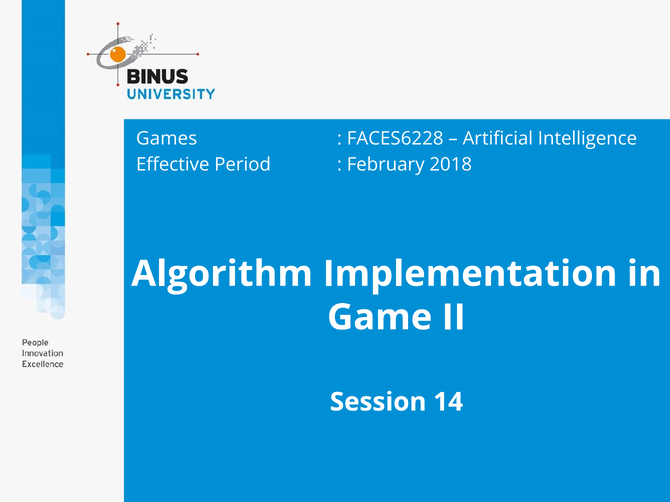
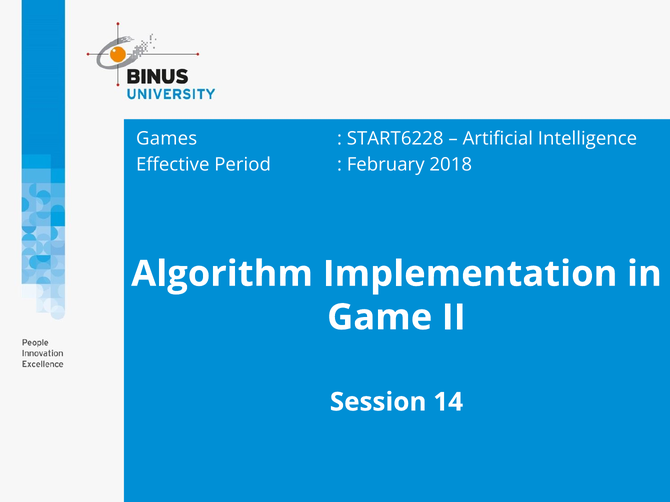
FACES6228: FACES6228 -> START6228 (395, 139)
